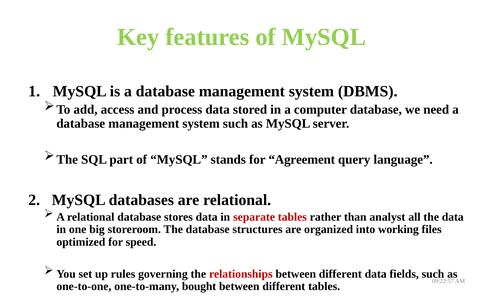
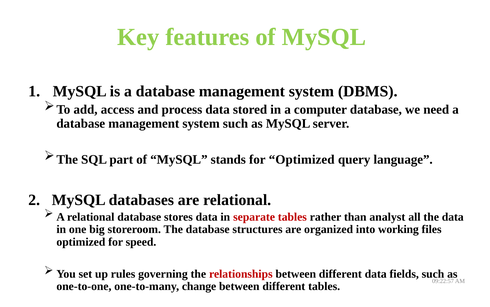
for Agreement: Agreement -> Optimized (302, 159)
bought: bought -> change (199, 286)
